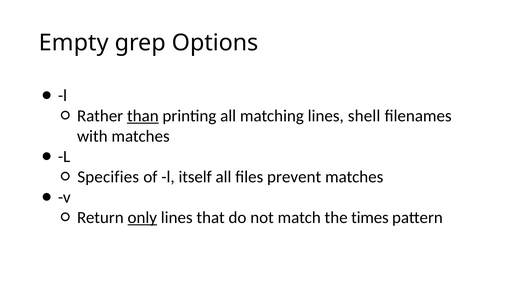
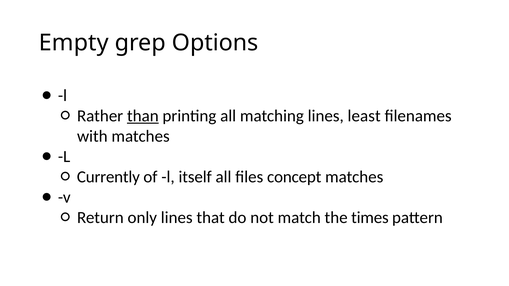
shell: shell -> least (364, 116)
Specifies: Specifies -> Currently (108, 177)
prevent: prevent -> concept (294, 177)
only underline: present -> none (142, 218)
